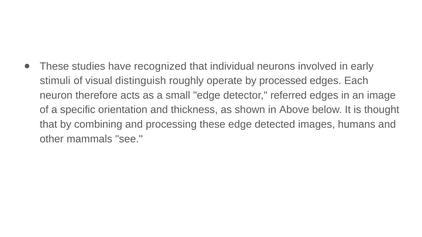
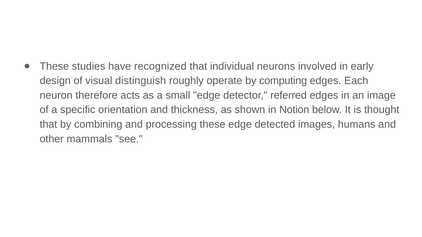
stimuli: stimuli -> design (55, 81)
processed: processed -> computing (283, 81)
Above: Above -> Notion (294, 110)
